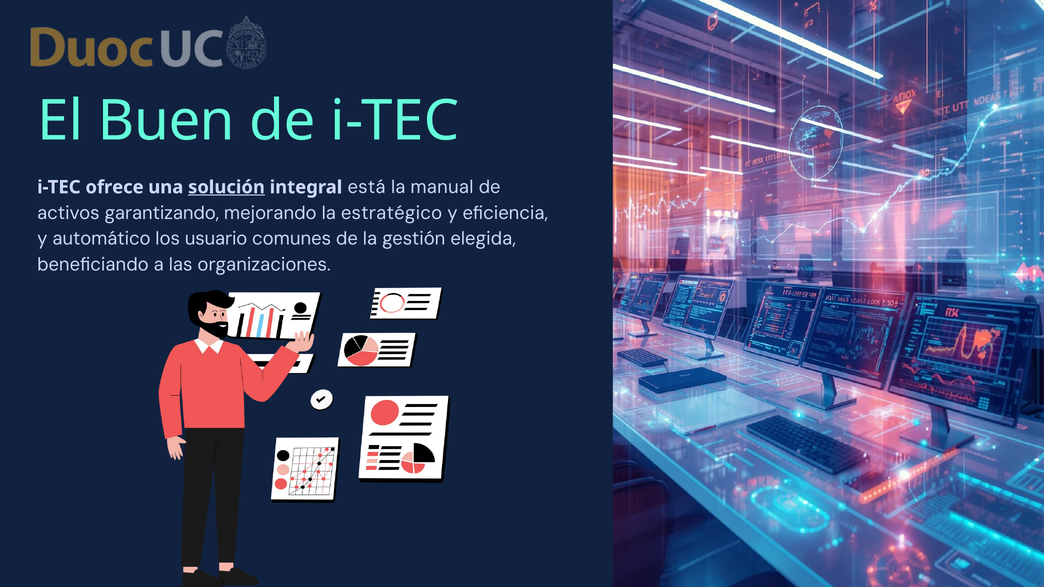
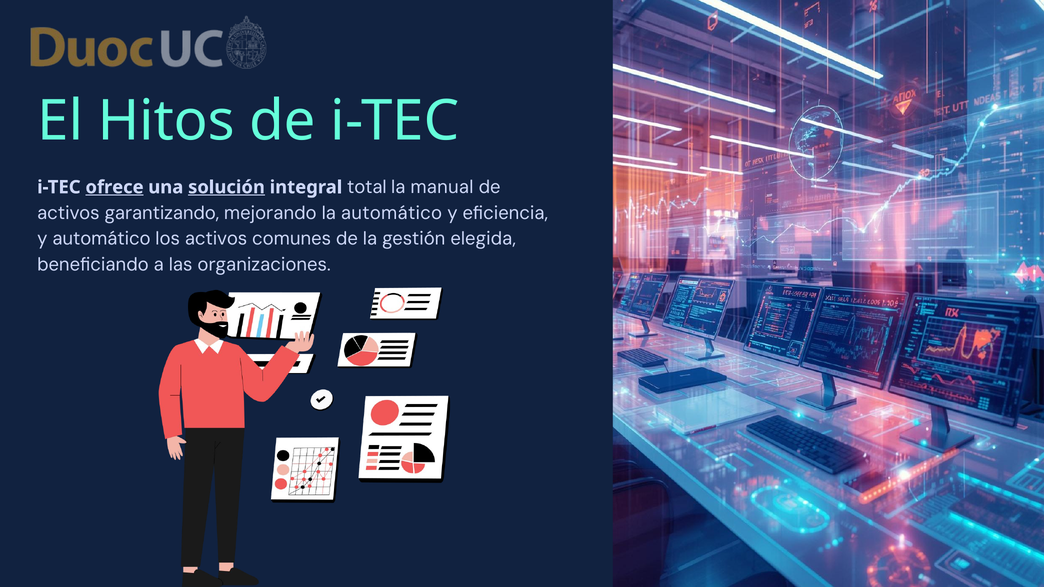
Buen: Buen -> Hitos (166, 121)
ofrece underline: none -> present (115, 187)
está: está -> total (367, 187)
la estratégico: estratégico -> automático (392, 213)
los usuario: usuario -> activos (216, 239)
